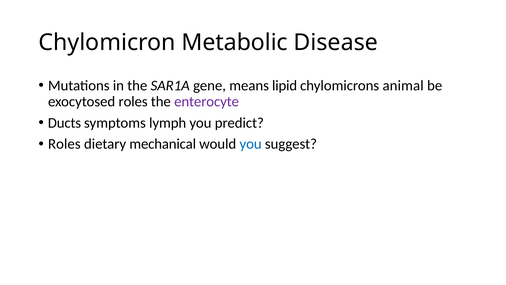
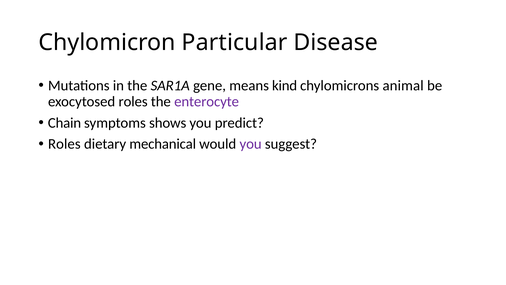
Metabolic: Metabolic -> Particular (235, 43)
lipid: lipid -> kind (285, 86)
Ducts: Ducts -> Chain (64, 123)
lymph: lymph -> shows (168, 123)
you colour: blue -> purple (251, 144)
